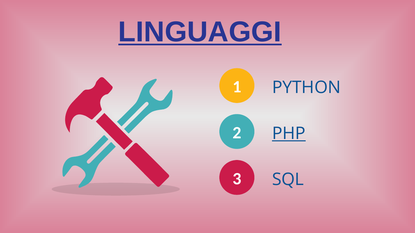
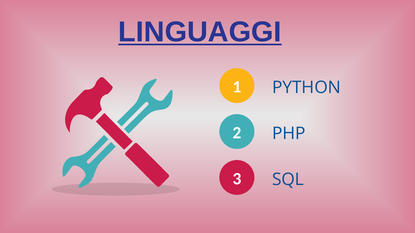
PHP underline: present -> none (289, 134)
